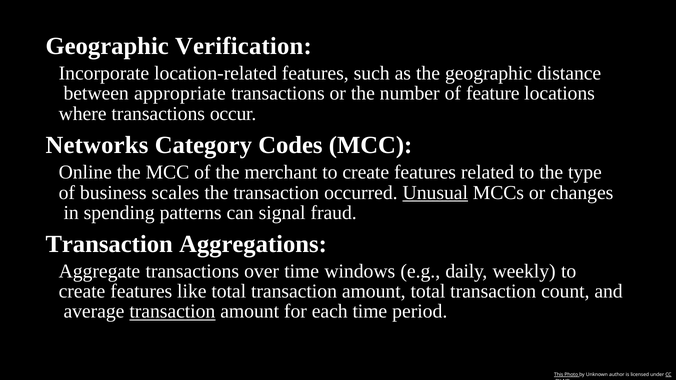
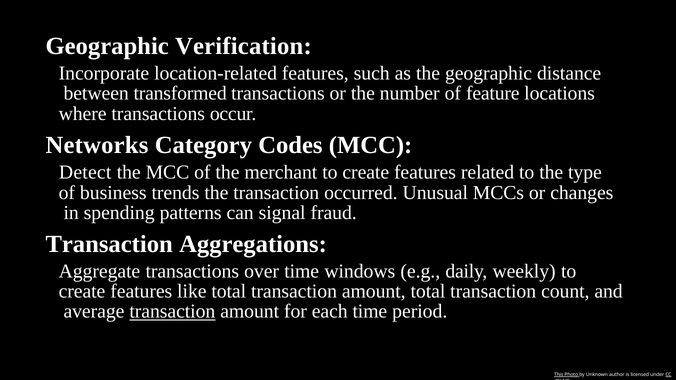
appropriate: appropriate -> transformed (180, 94)
Online: Online -> Detect (85, 173)
scales: scales -> trends (176, 193)
Unusual underline: present -> none (435, 193)
